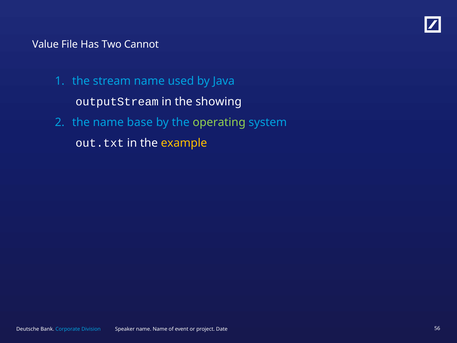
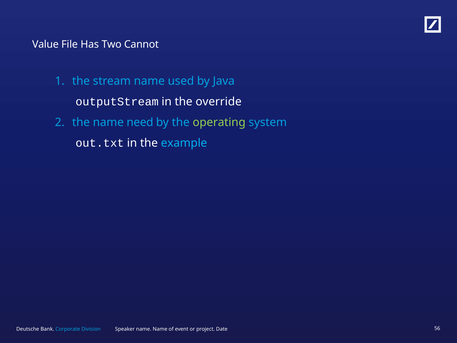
showing: showing -> override (219, 102)
base: base -> need (140, 122)
example colour: yellow -> light blue (184, 143)
